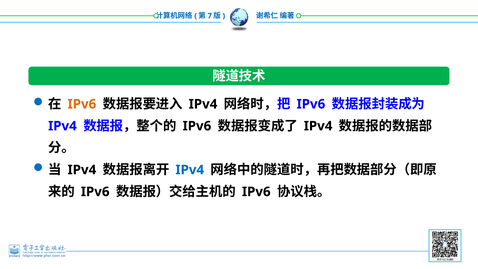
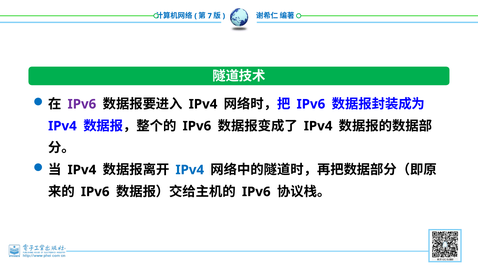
IPv6 colour: orange -> purple (82, 104)
